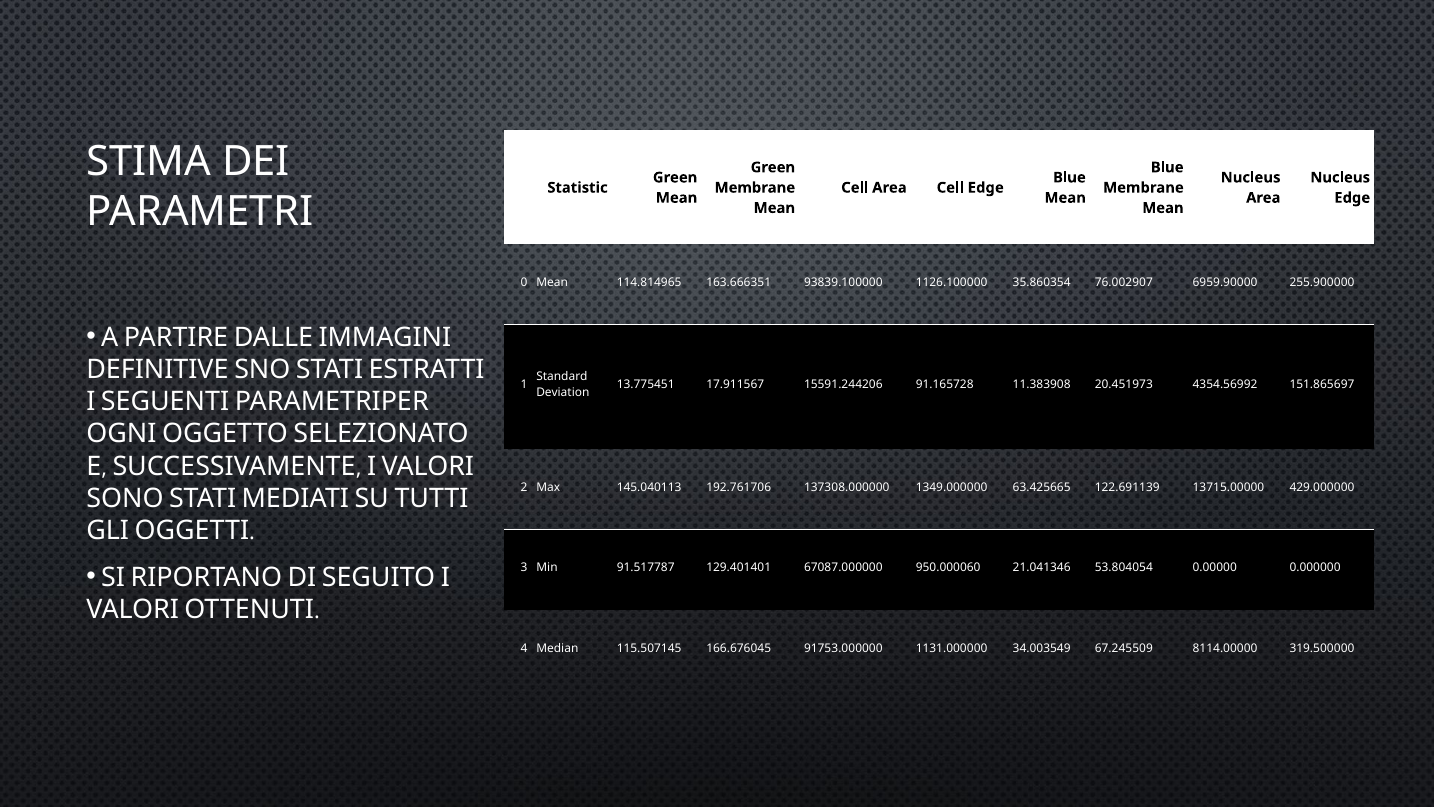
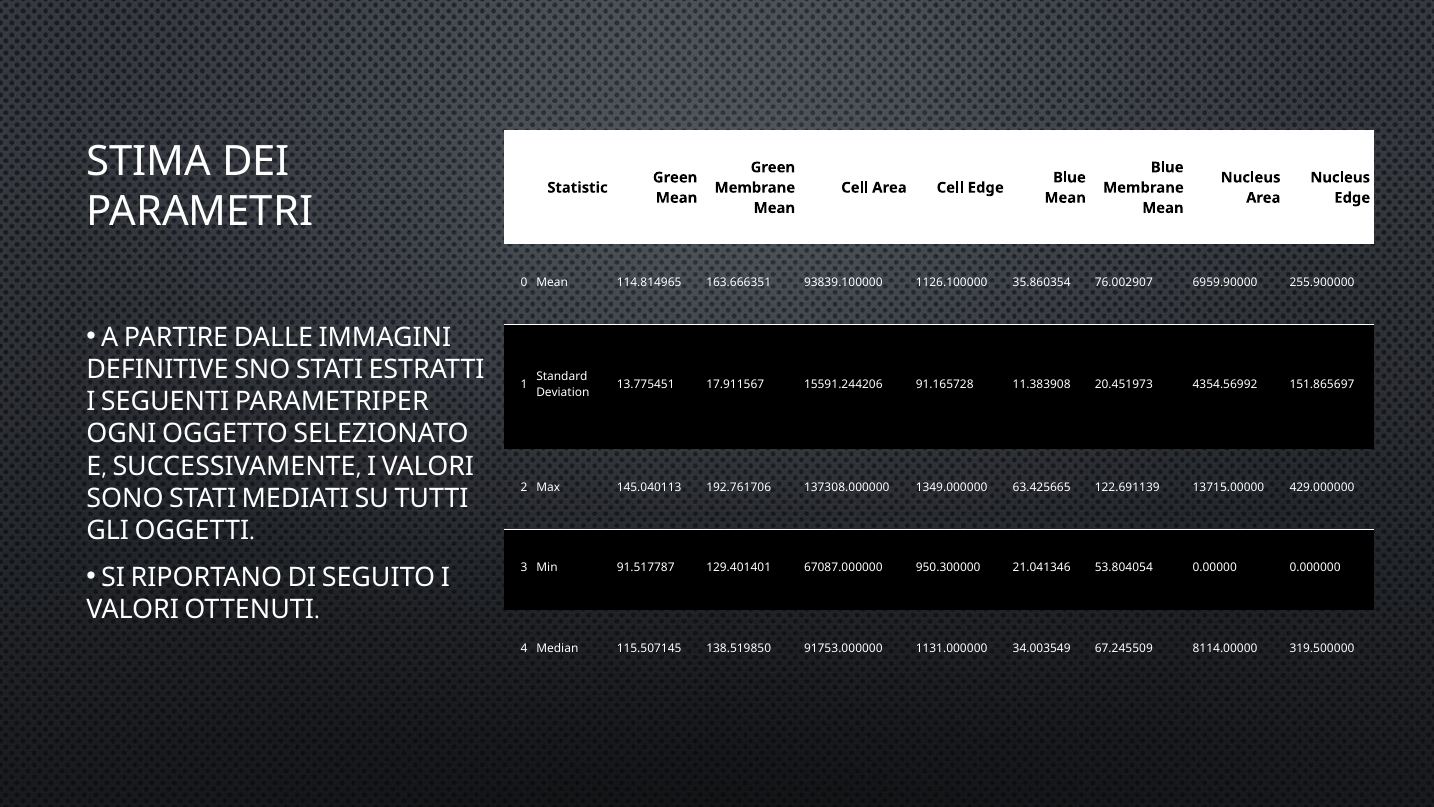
950.000060: 950.000060 -> 950.300000 (948, 568)
166.676045: 166.676045 -> 138.519850 (739, 648)
